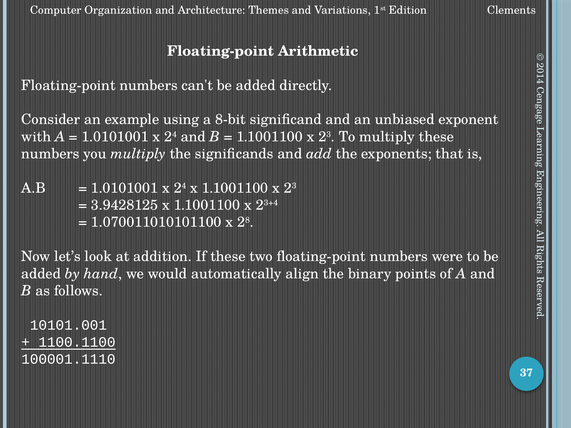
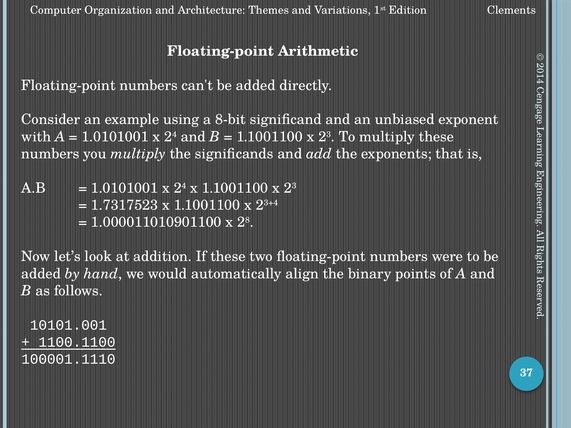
3.9428125: 3.9428125 -> 1.7317523 (125, 205)
1.070011010101100: 1.070011010101100 -> 1.000011010901100 (156, 222)
